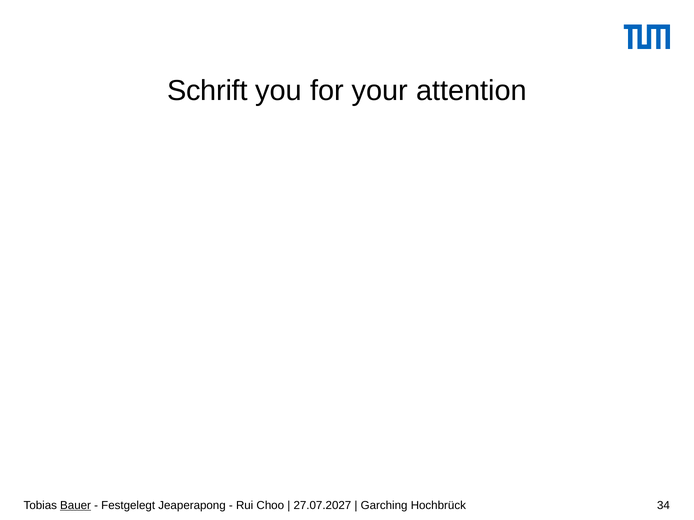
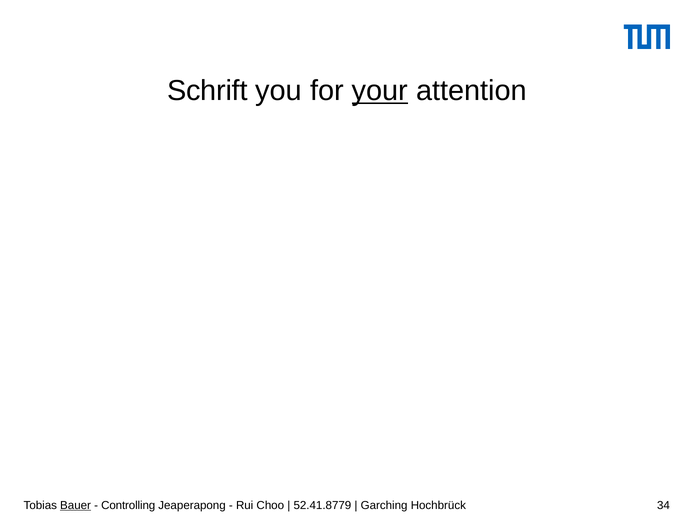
your underline: none -> present (380, 91)
Festgelegt: Festgelegt -> Controlling (128, 506)
27.07.2027: 27.07.2027 -> 52.41.8779 (322, 506)
